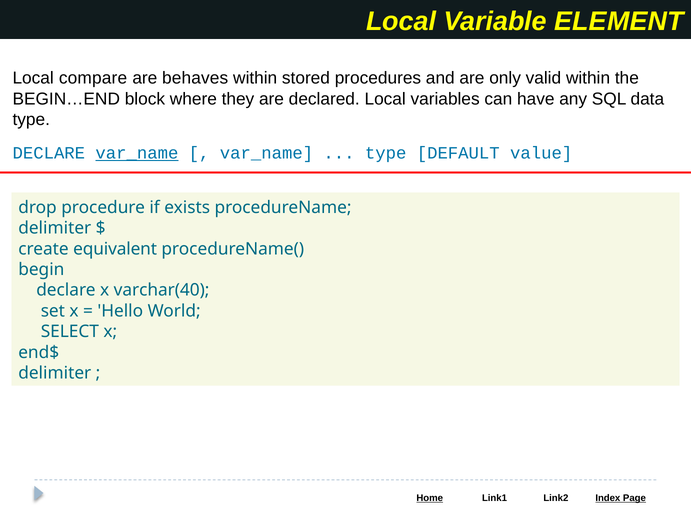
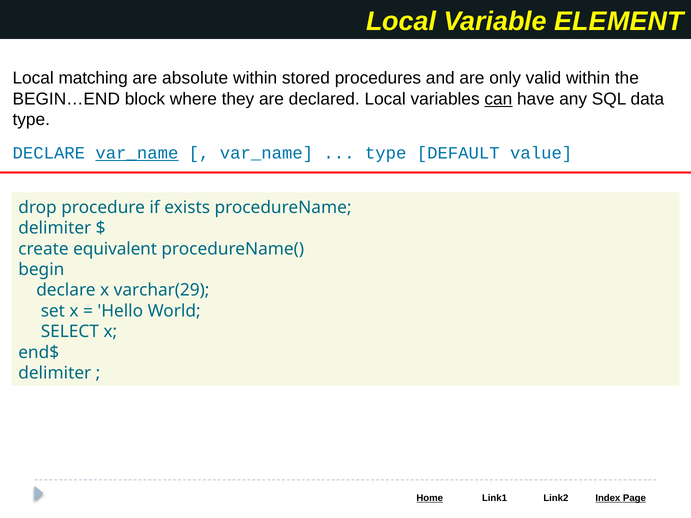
compare: compare -> matching (93, 78)
behaves: behaves -> absolute (195, 78)
can underline: none -> present (498, 99)
varchar(40: varchar(40 -> varchar(29 (162, 290)
